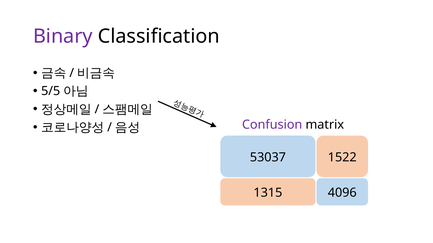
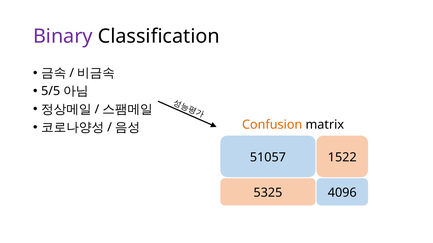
Confusion colour: purple -> orange (272, 125)
53037: 53037 -> 51057 (268, 158)
1315: 1315 -> 5325 (268, 193)
